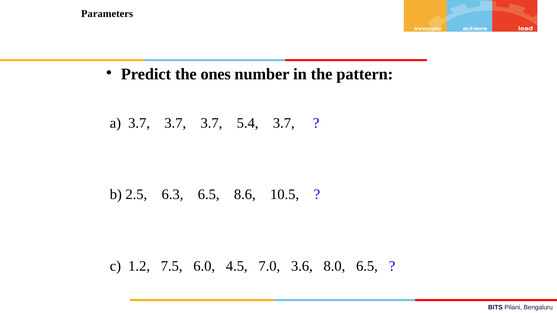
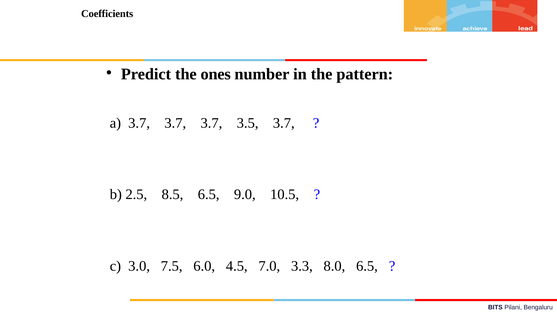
Parameters: Parameters -> Coefficients (107, 14)
5.4: 5.4 -> 3.5 (248, 123)
6.3: 6.3 -> 8.5 (172, 195)
8.6: 8.6 -> 9.0 (245, 195)
1.2: 1.2 -> 3.0 (139, 266)
3.6: 3.6 -> 3.3 (302, 266)
